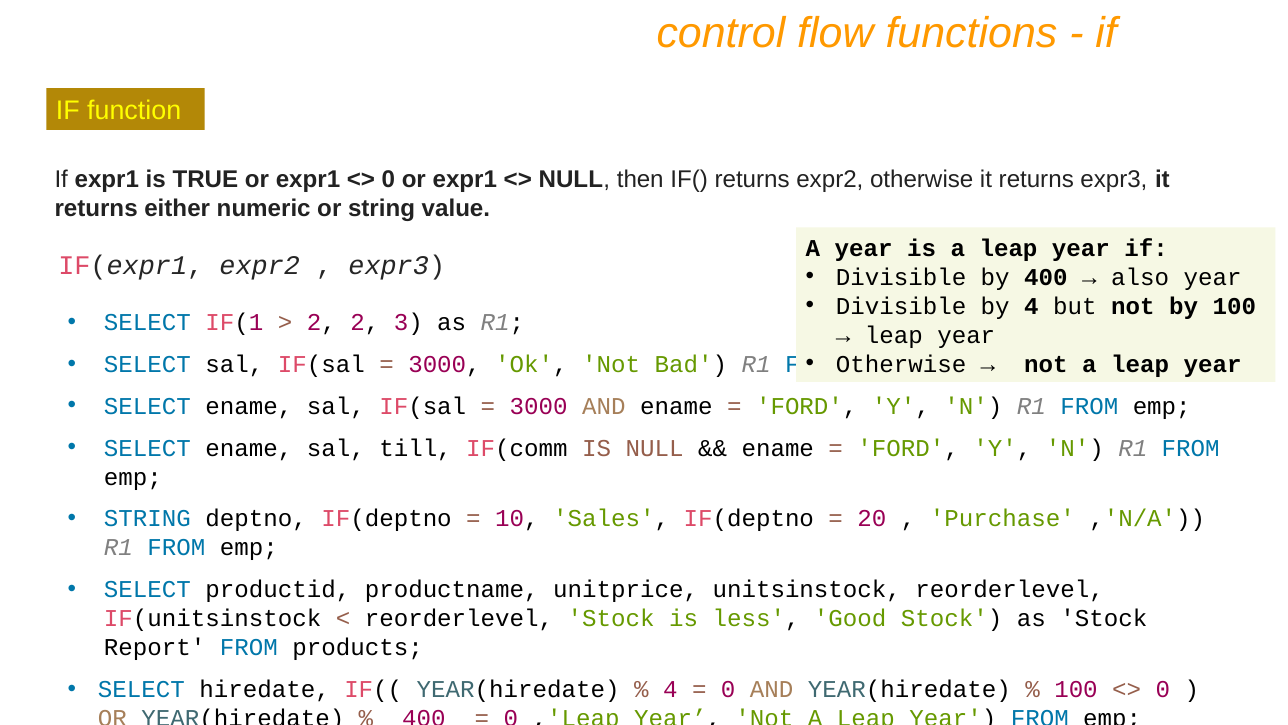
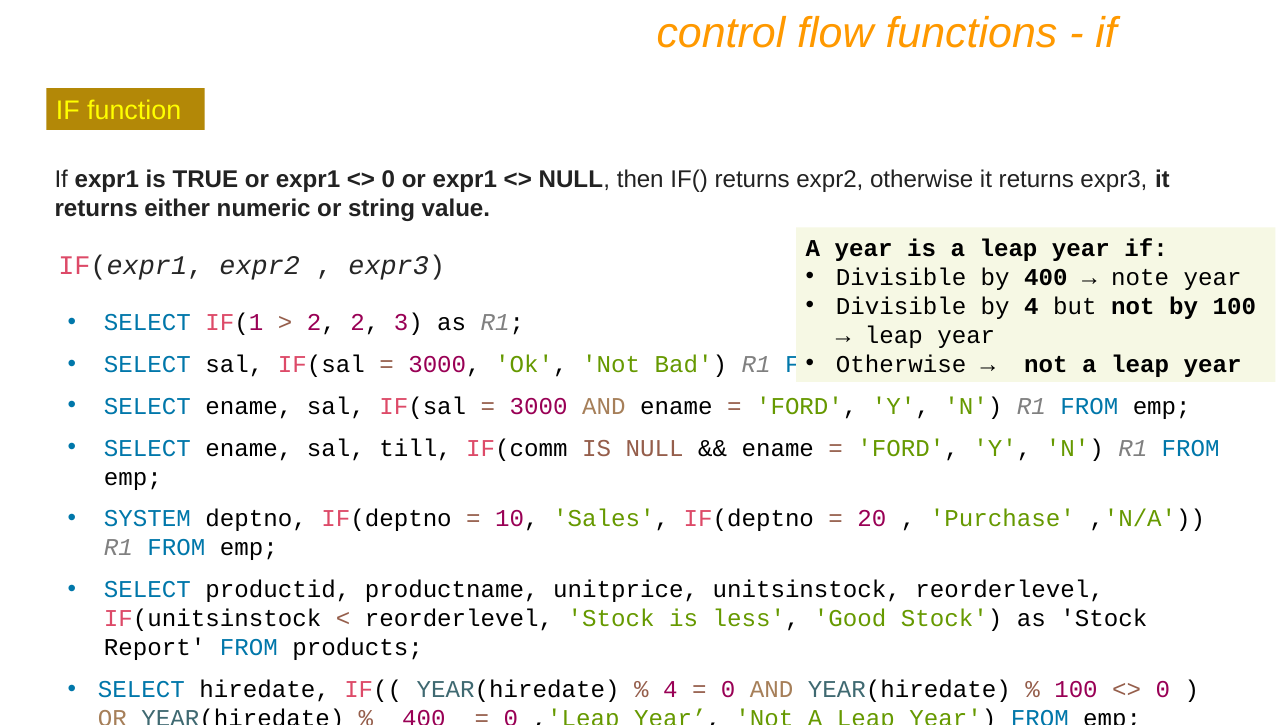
also: also -> note (1140, 277)
STRING: STRING -> SYSTEM (147, 519)
